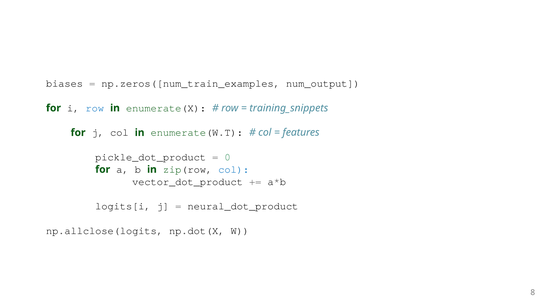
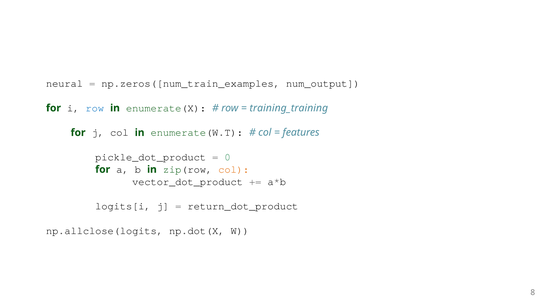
biases: biases -> neural (64, 84)
training_snippets: training_snippets -> training_training (289, 108)
col colour: blue -> orange (234, 170)
neural_dot_product: neural_dot_product -> return_dot_product (243, 207)
